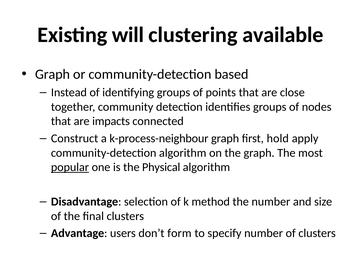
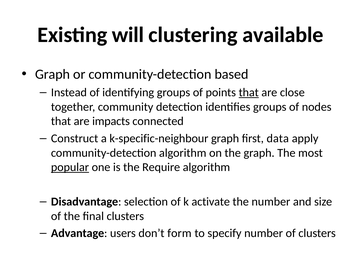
that underline: none -> present (249, 93)
k-process-neighbour: k-process-neighbour -> k-specific-neighbour (159, 139)
hold: hold -> data (278, 139)
Physical: Physical -> Require (161, 168)
method: method -> activate (211, 202)
